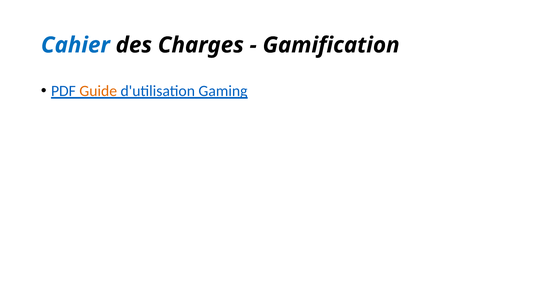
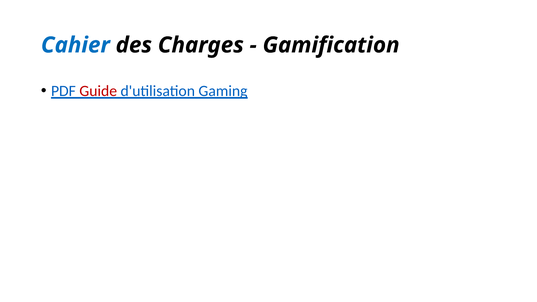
Guide colour: orange -> red (98, 91)
